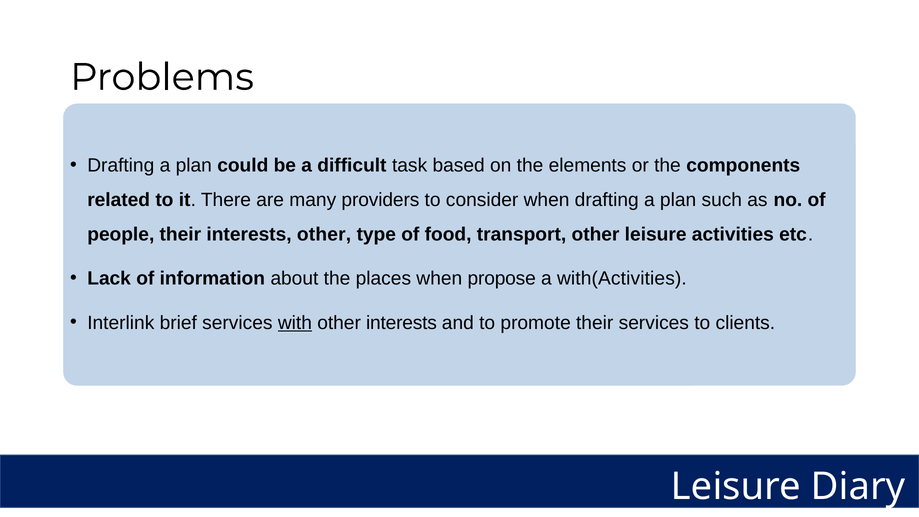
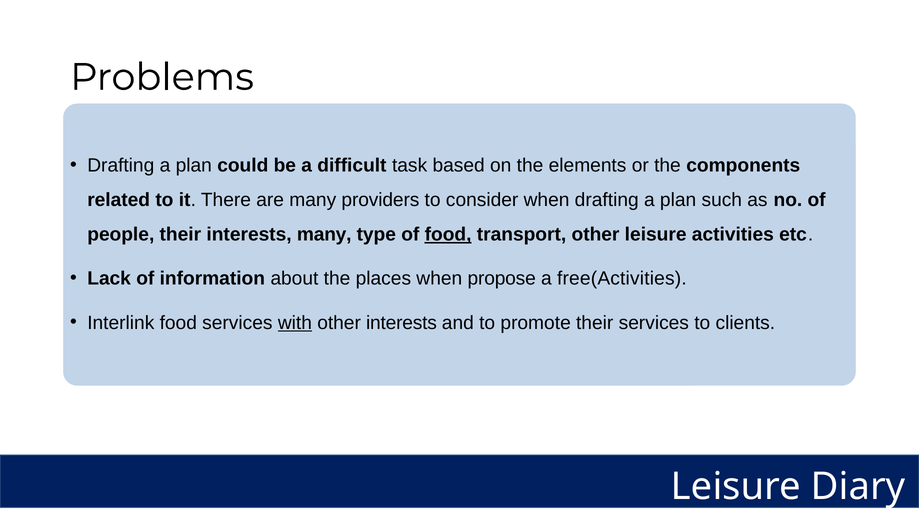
interests other: other -> many (324, 234)
food underline: none -> present (448, 234)
with(Activities: with(Activities -> free(Activities (622, 279)
Interlink brief: brief -> food (178, 323)
